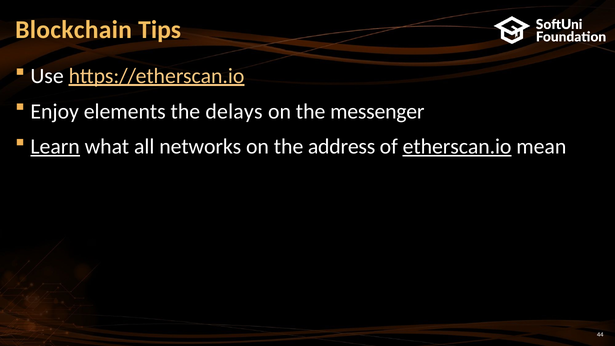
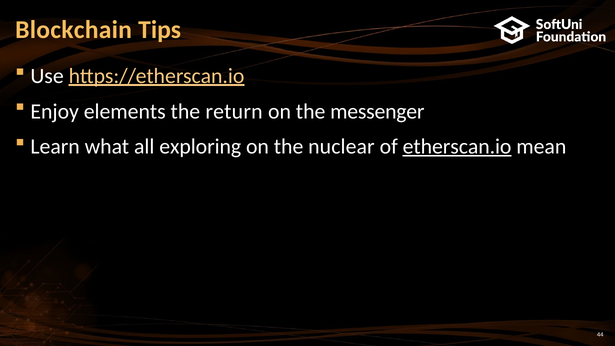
delays: delays -> return (234, 111)
Learn underline: present -> none (55, 146)
networks: networks -> exploring (200, 146)
address: address -> nuclear (341, 146)
